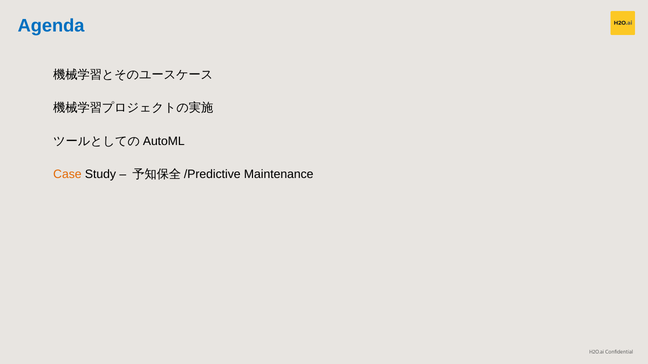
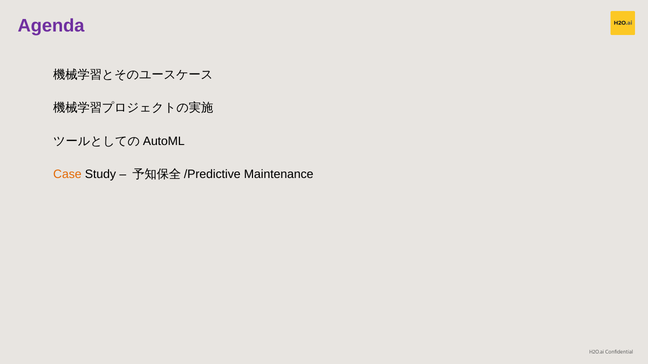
Agenda colour: blue -> purple (51, 26)
